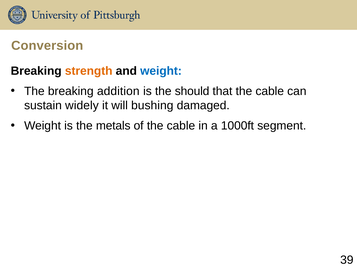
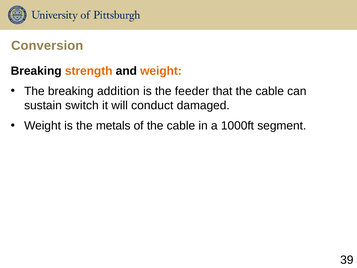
weight colour: blue -> orange (161, 71)
should: should -> feeder (192, 91)
widely: widely -> switch (82, 105)
bushing: bushing -> conduct (152, 105)
